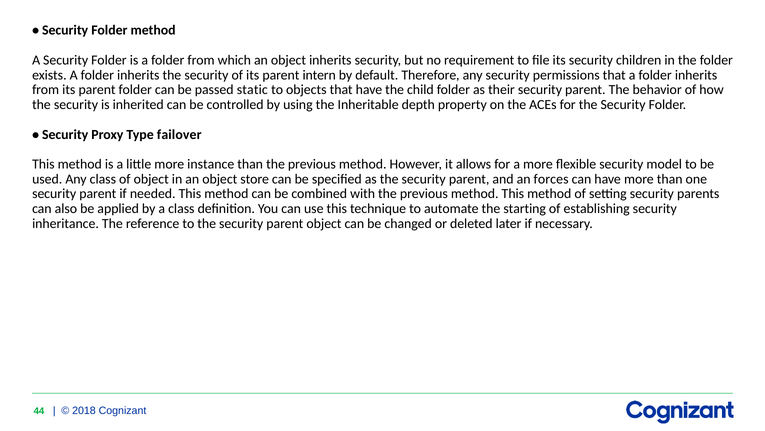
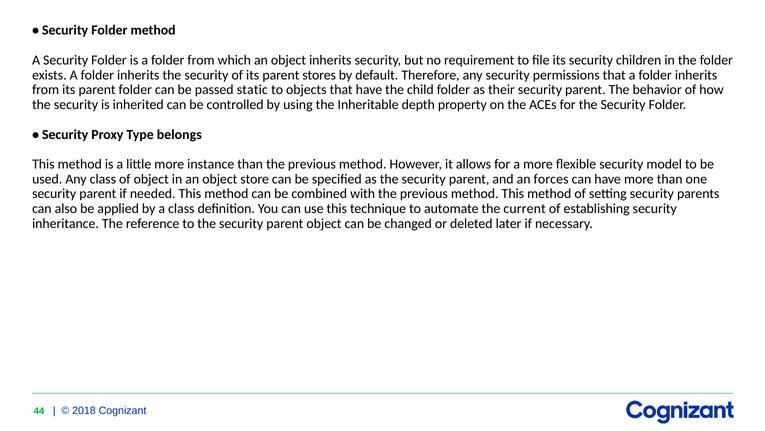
intern: intern -> stores (319, 75)
failover: failover -> belongs (179, 134)
starting: starting -> current (525, 208)
